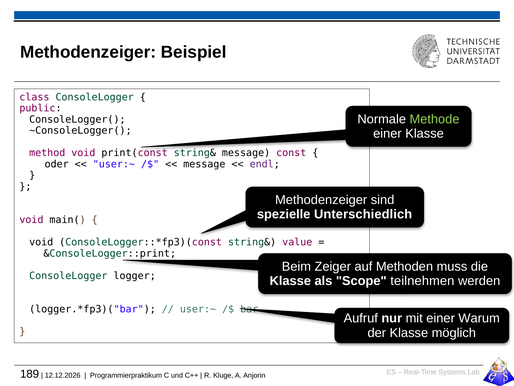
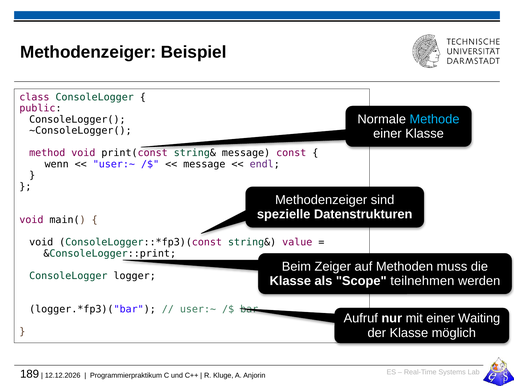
Methode colour: light green -> light blue (435, 119)
oder: oder -> wenn (57, 164)
Unterschiedlich: Unterschiedlich -> Datenstrukturen (363, 214)
Warum: Warum -> Waiting (479, 318)
